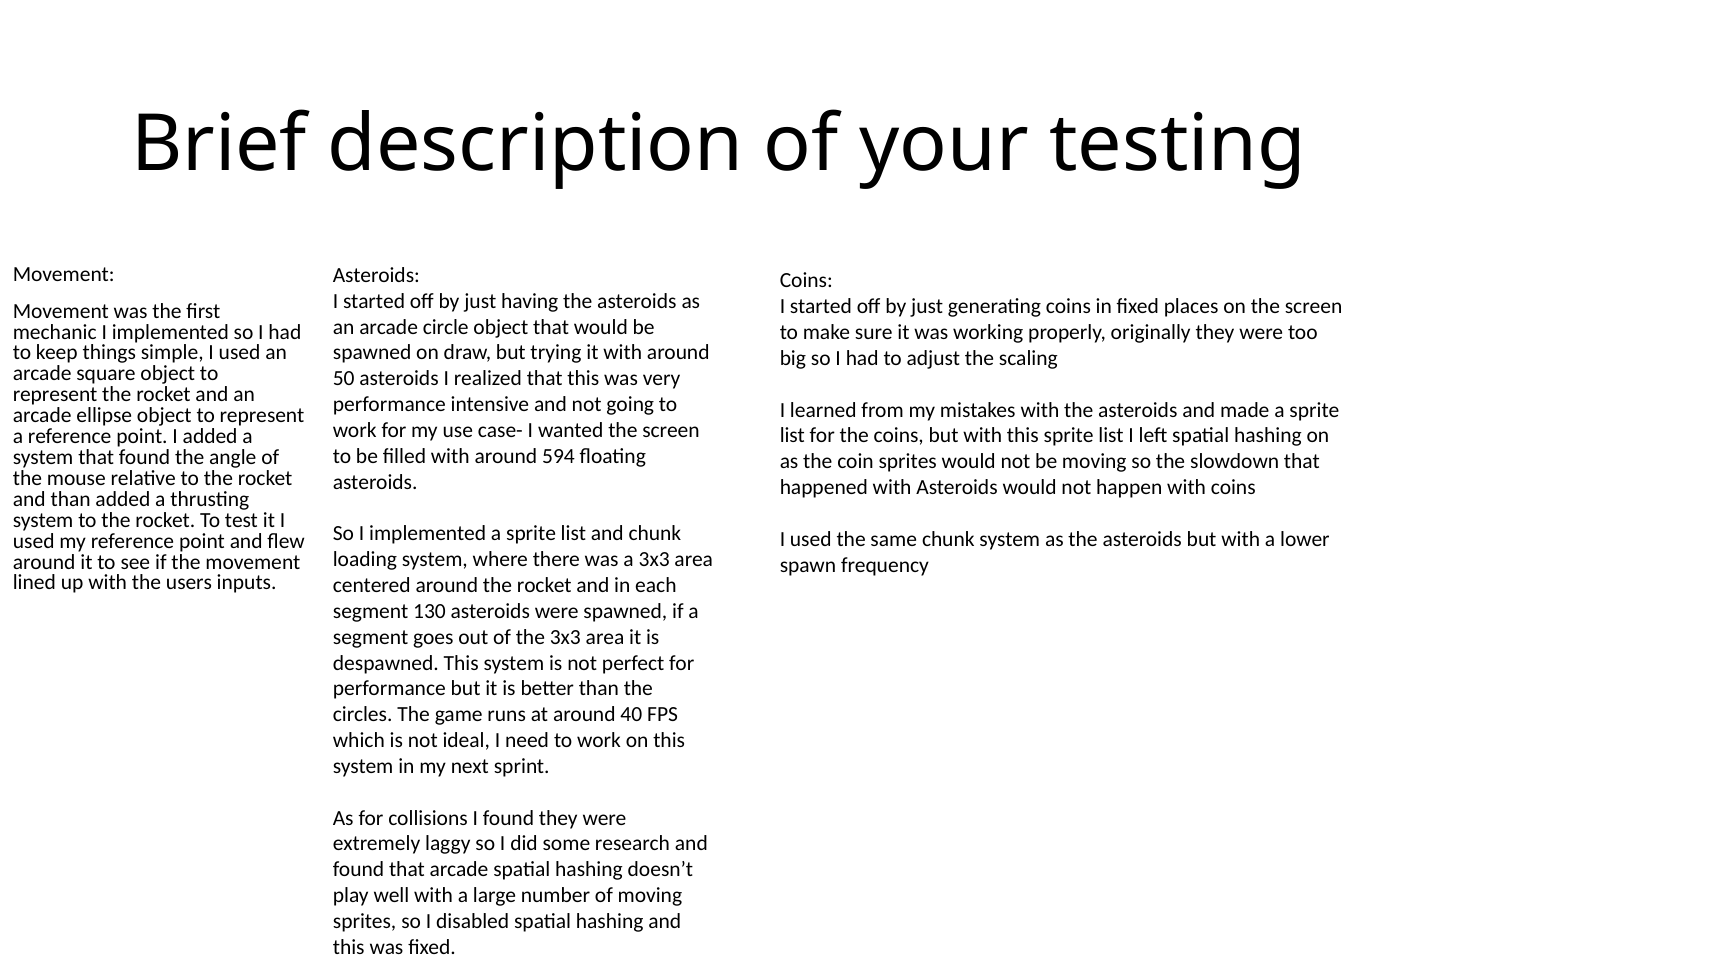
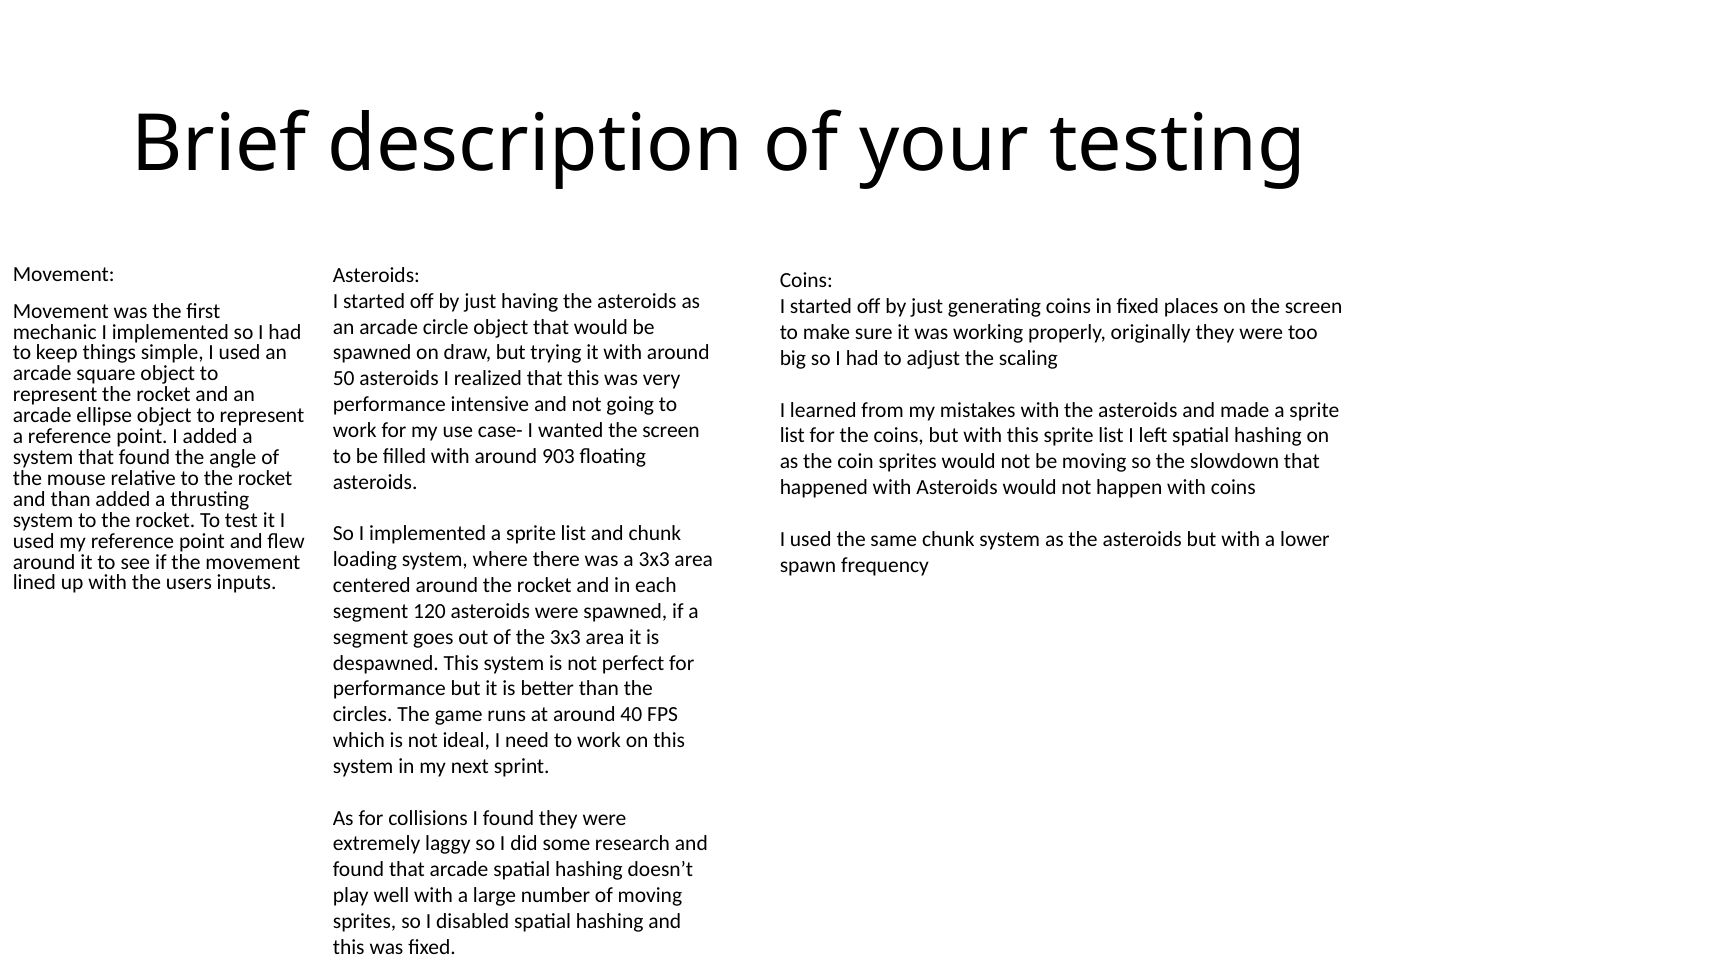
594: 594 -> 903 (558, 456)
130: 130 -> 120 (429, 611)
